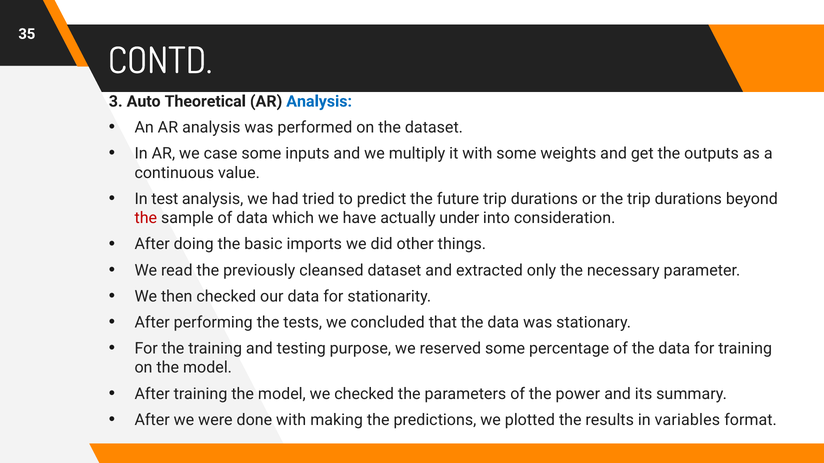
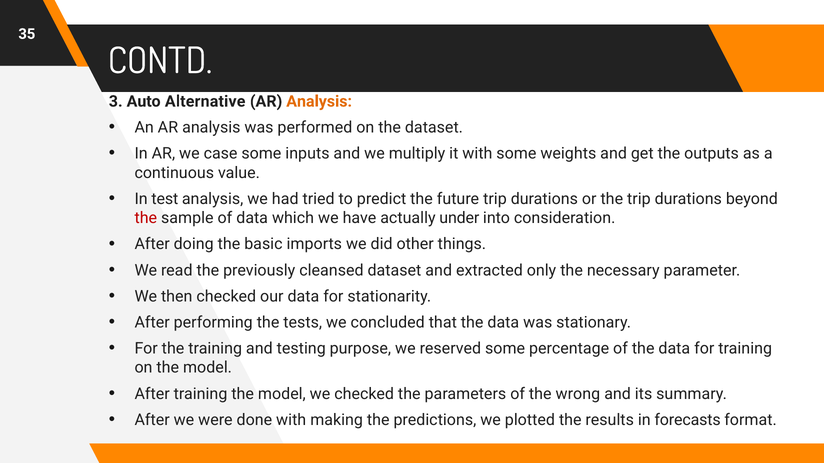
Theoretical: Theoretical -> Alternative (205, 101)
Analysis colour: blue -> orange (319, 101)
power: power -> wrong (578, 394)
variables: variables -> forecasts (688, 420)
